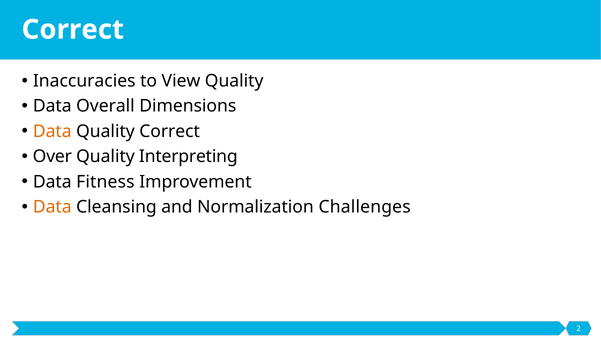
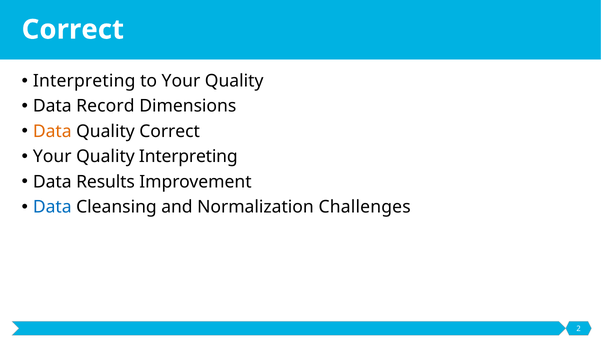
Inaccuracies: Inaccuracies -> Interpreting (84, 81)
to View: View -> Your (181, 81)
Overall: Overall -> Record (105, 106)
Over: Over -> Your (52, 157)
Fitness: Fitness -> Results (106, 182)
Data colour: orange -> blue (52, 207)
